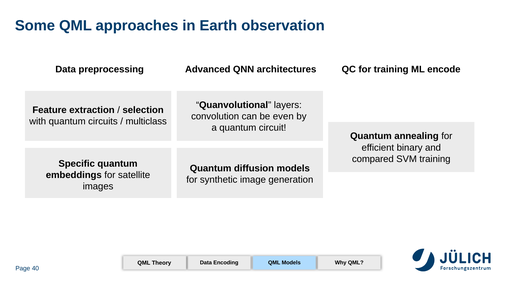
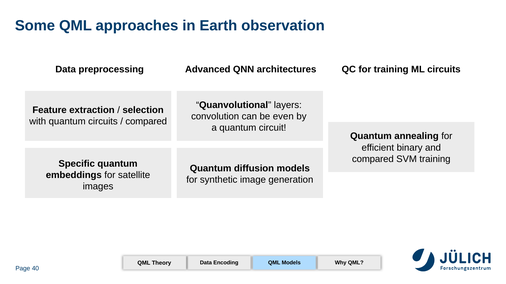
ML encode: encode -> circuits (444, 69)
multiclass: multiclass -> compared (146, 122)
